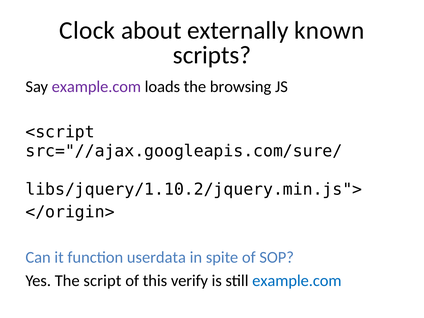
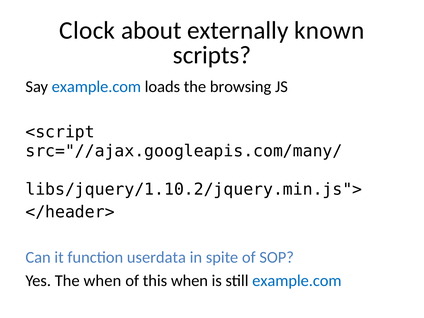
example.com colour: purple -> blue (96, 87)
src="//ajax.googleapis.com/sure/: src="//ajax.googleapis.com/sure/ -> src="//ajax.googleapis.com/many/ (184, 151)
</origin>: </origin> -> </header> (70, 212)
The script: script -> when (102, 281)
this verify: verify -> when (189, 281)
